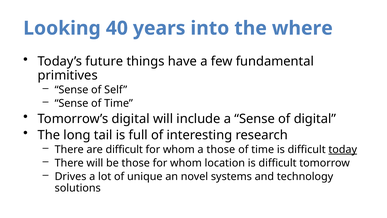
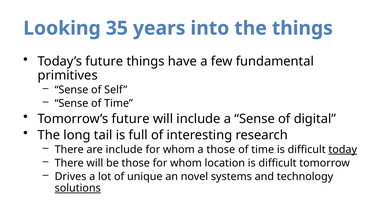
40: 40 -> 35 (117, 28)
the where: where -> things (302, 28)
Tomorrow’s digital: digital -> future (131, 119)
are difficult: difficult -> include (124, 149)
solutions underline: none -> present (78, 188)
